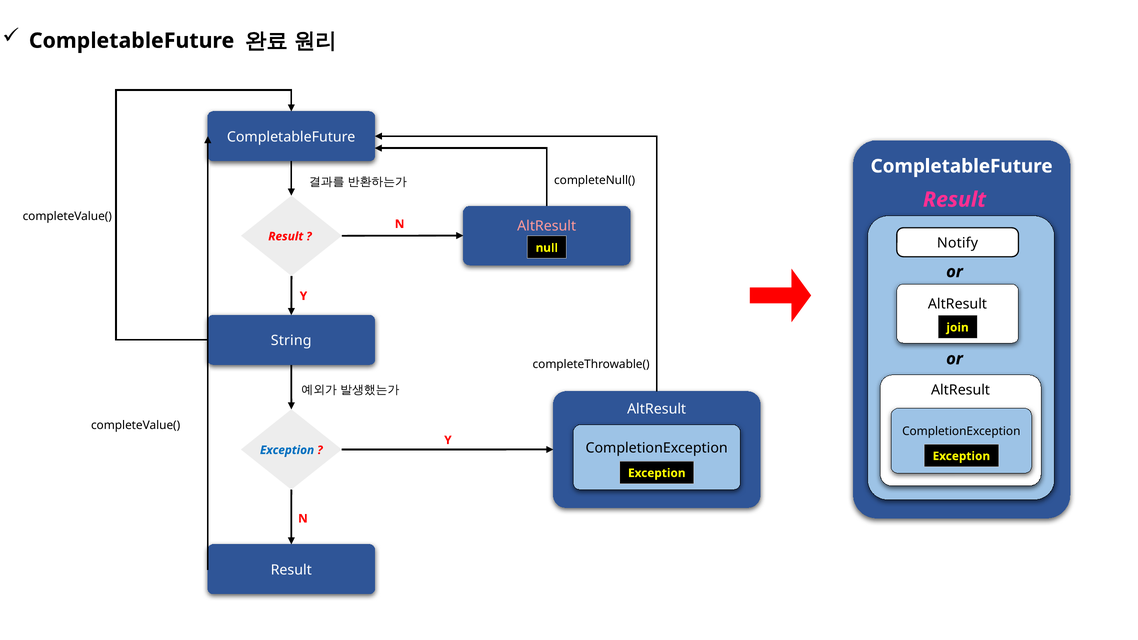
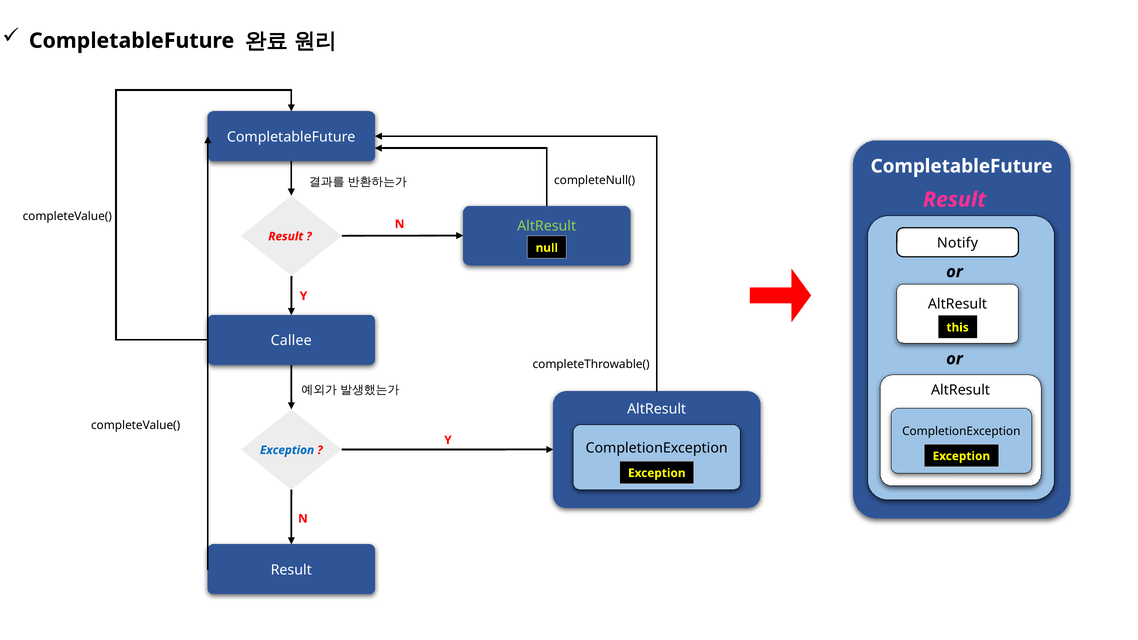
AltResult colour: pink -> light green (547, 226)
join: join -> this (958, 328)
String: String -> Callee (291, 341)
